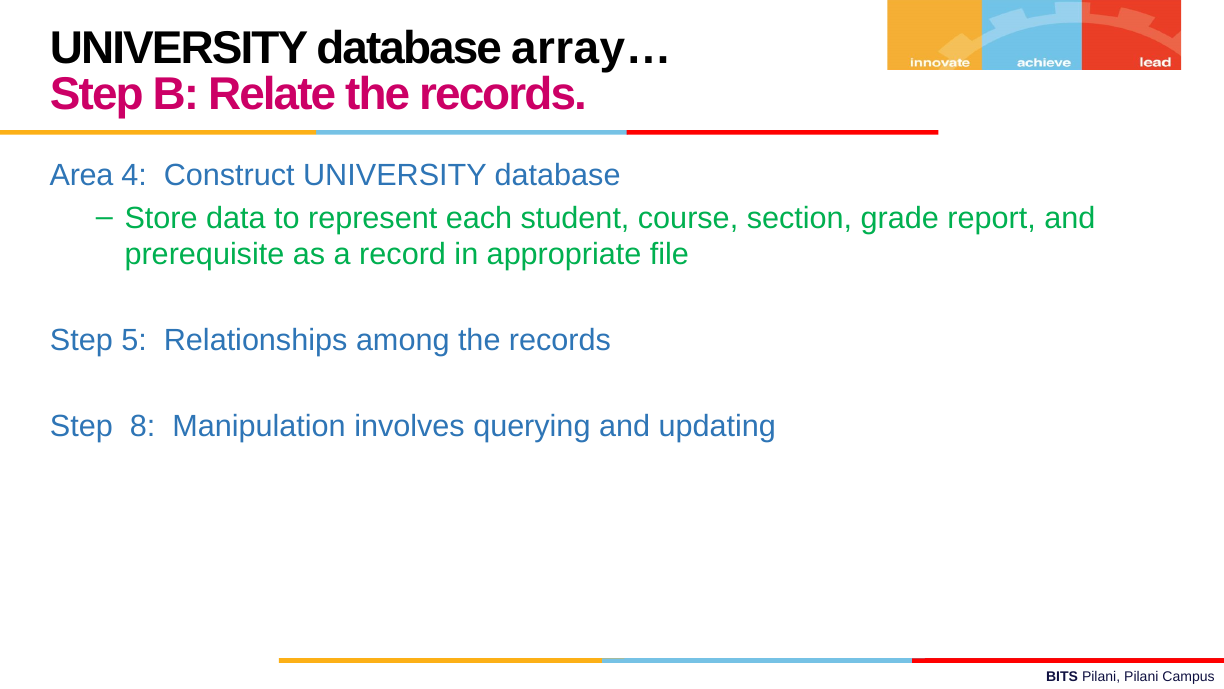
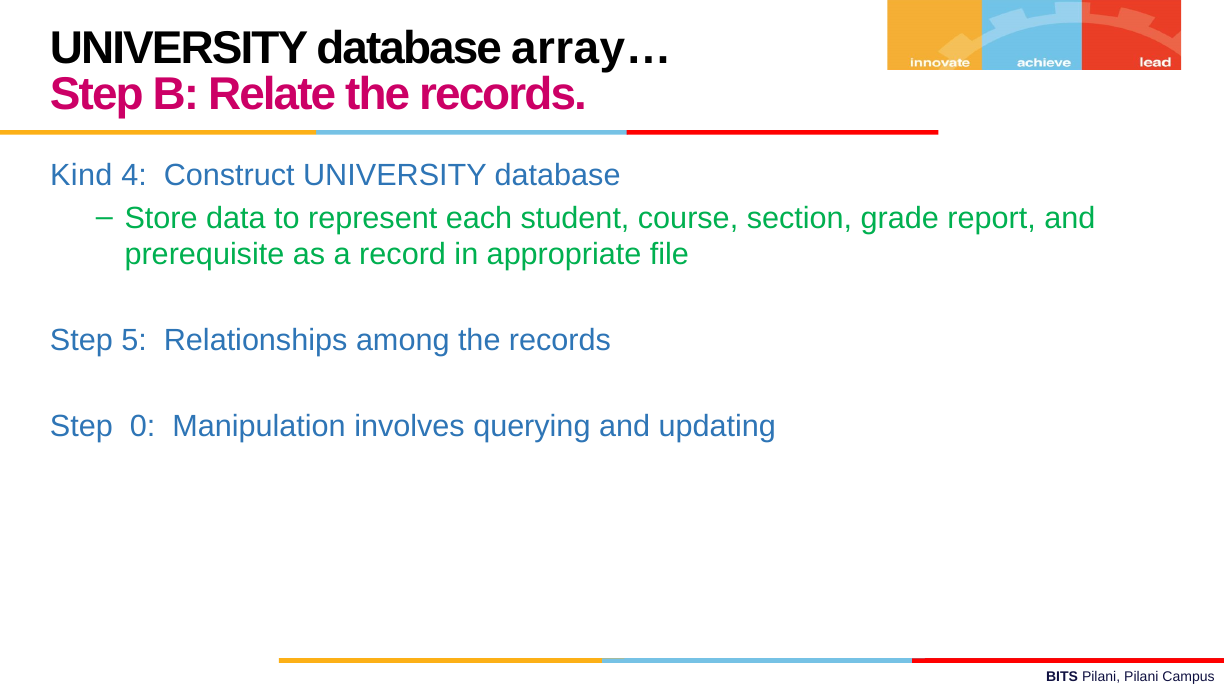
Area: Area -> Kind (81, 175)
8: 8 -> 0 (143, 426)
